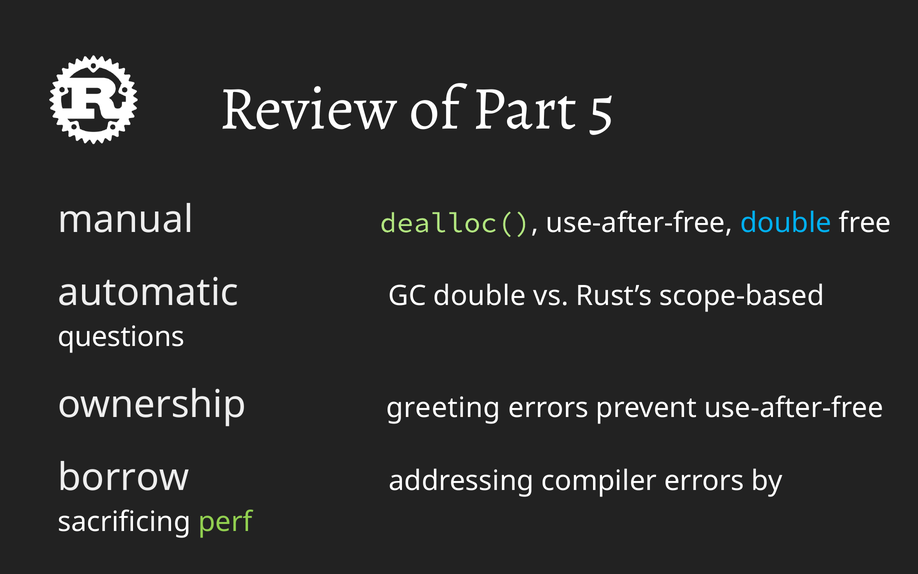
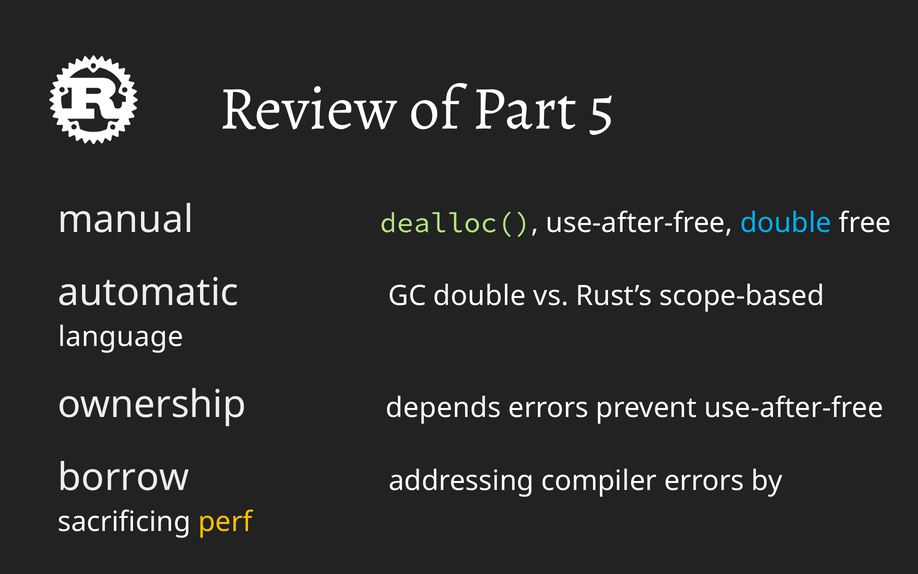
questions: questions -> language (121, 337)
greeting: greeting -> depends (443, 408)
perf colour: light green -> yellow (225, 522)
